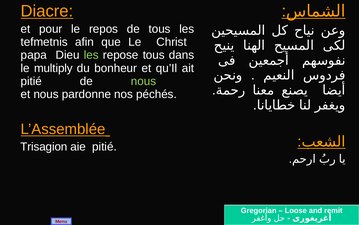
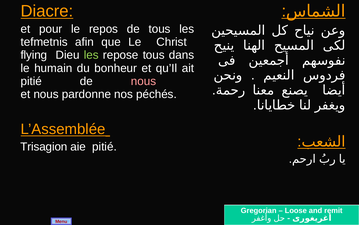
papa: papa -> flying (34, 55)
multiply: multiply -> humain (53, 68)
nous colour: light green -> pink (144, 81)
